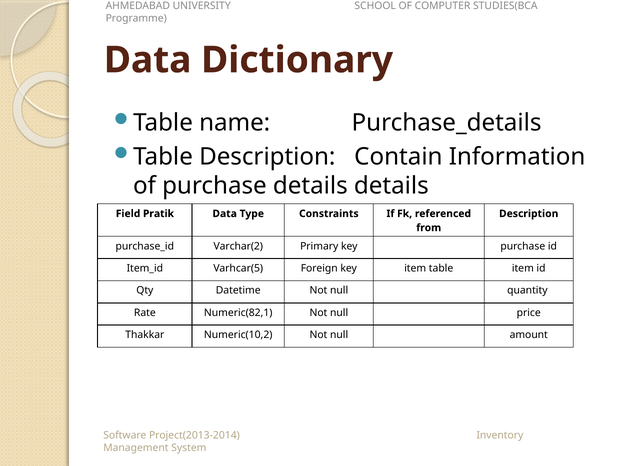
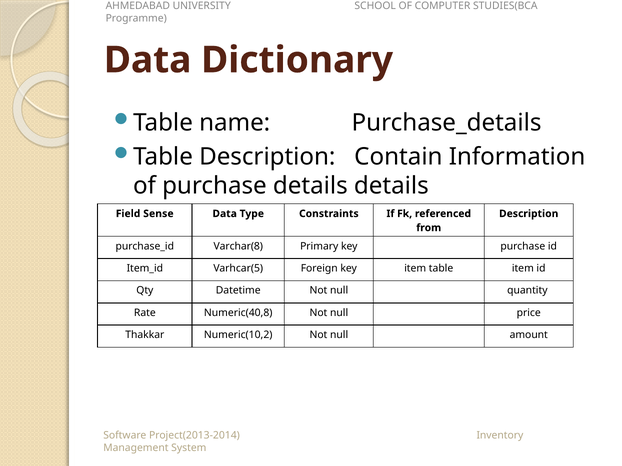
Pratik: Pratik -> Sense (158, 214)
Varchar(2: Varchar(2 -> Varchar(8 (238, 246)
Numeric(82,1: Numeric(82,1 -> Numeric(40,8 (238, 313)
